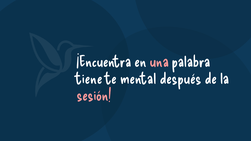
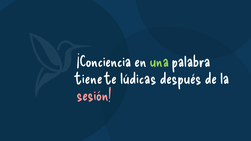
¡Encuentra: ¡Encuentra -> ¡Conciencia (104, 62)
una colour: pink -> light green (159, 62)
mental: mental -> lúdicas (138, 79)
